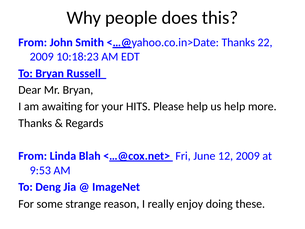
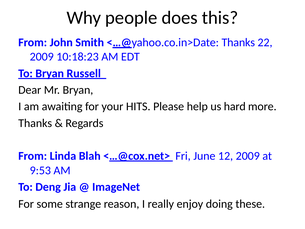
us help: help -> hard (235, 106)
